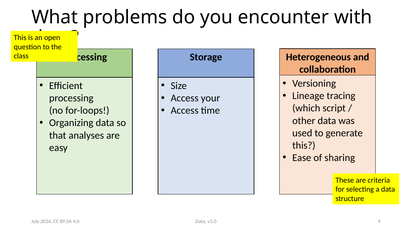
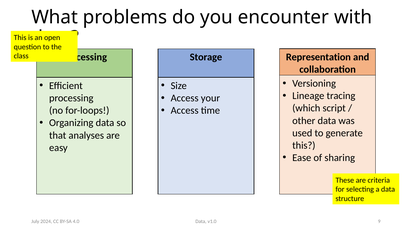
Heterogeneous: Heterogeneous -> Representation (318, 57)
